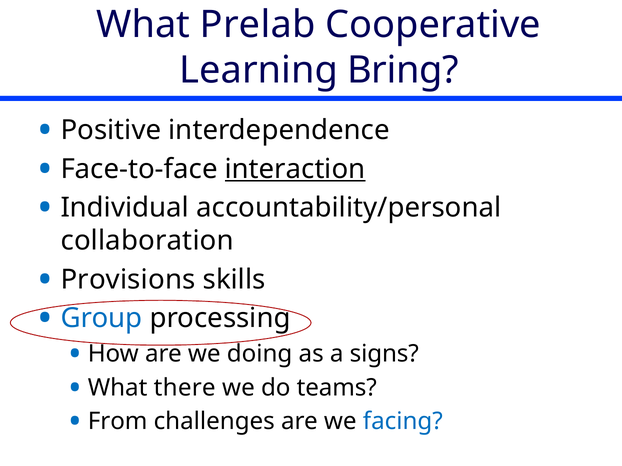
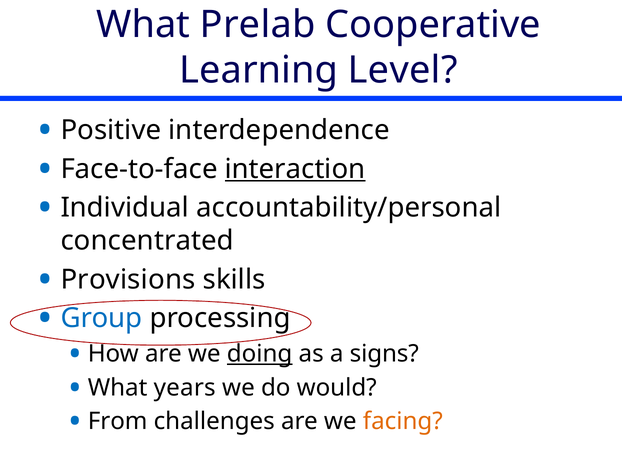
Bring: Bring -> Level (403, 70)
collaboration: collaboration -> concentrated (147, 241)
doing underline: none -> present (260, 354)
there: there -> years (185, 388)
teams: teams -> would (337, 388)
facing colour: blue -> orange (403, 422)
